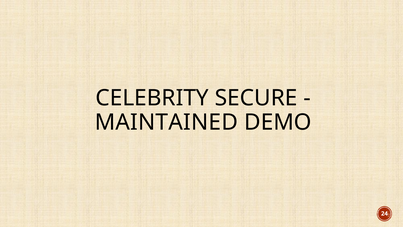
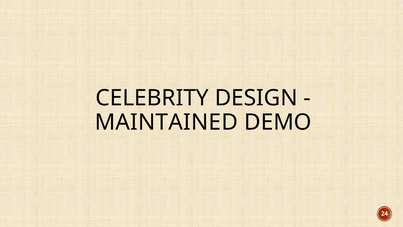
SECURE: SECURE -> DESIGN (256, 98)
